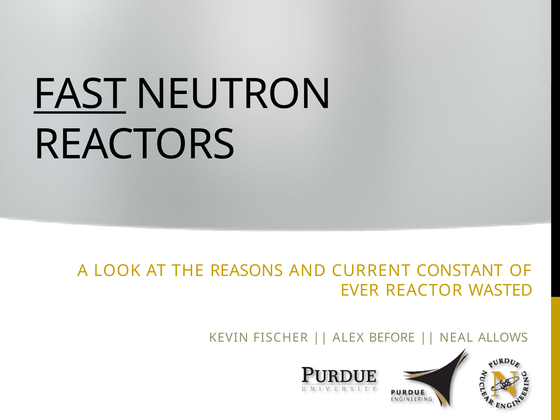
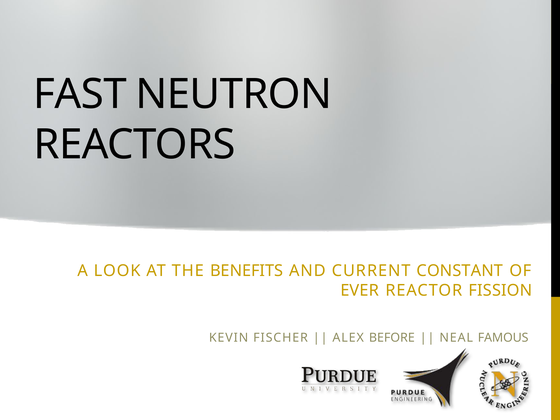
FAST underline: present -> none (80, 94)
REASONS: REASONS -> BENEFITS (247, 271)
WASTED: WASTED -> FISSION (500, 290)
ALLOWS: ALLOWS -> FAMOUS (503, 338)
